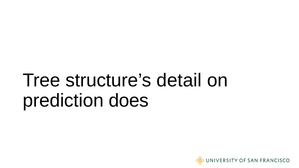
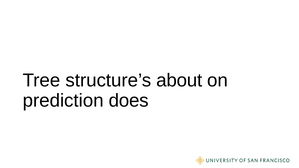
detail: detail -> about (179, 80)
